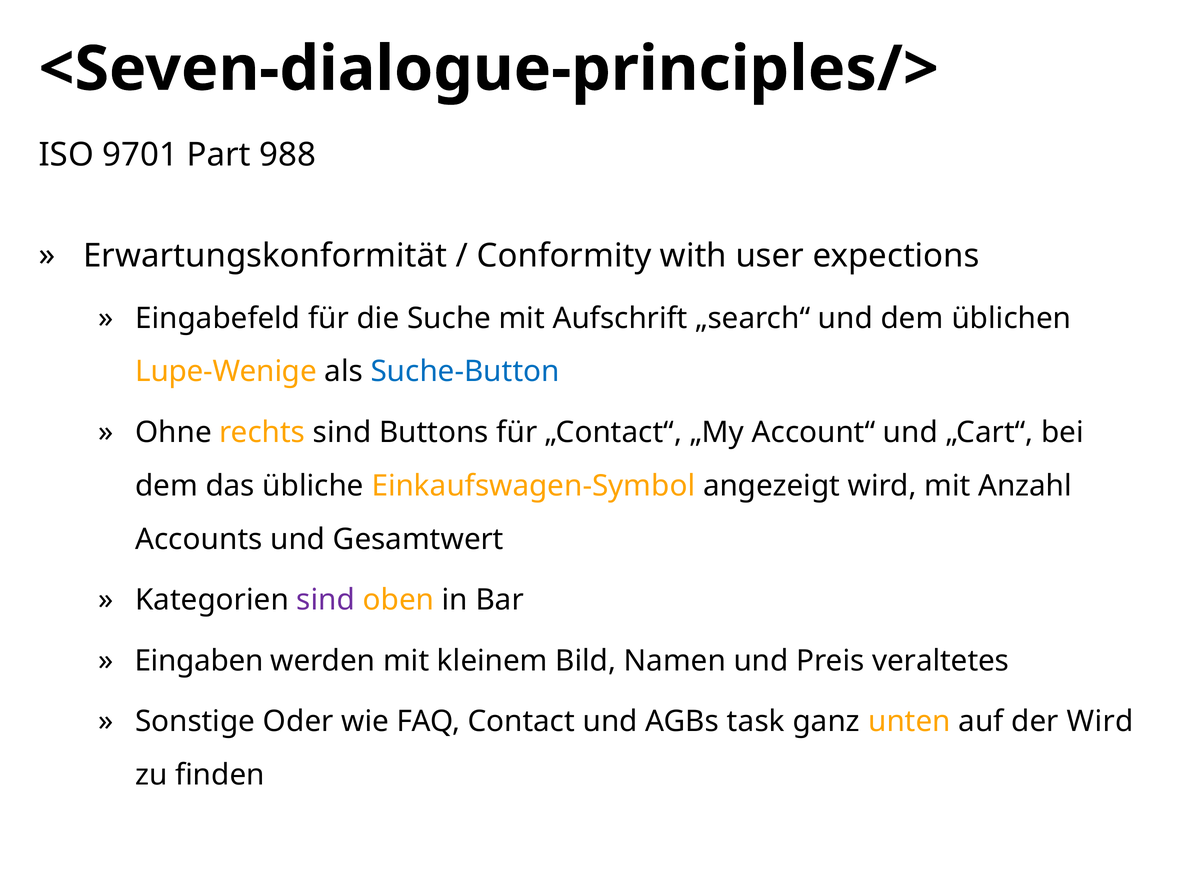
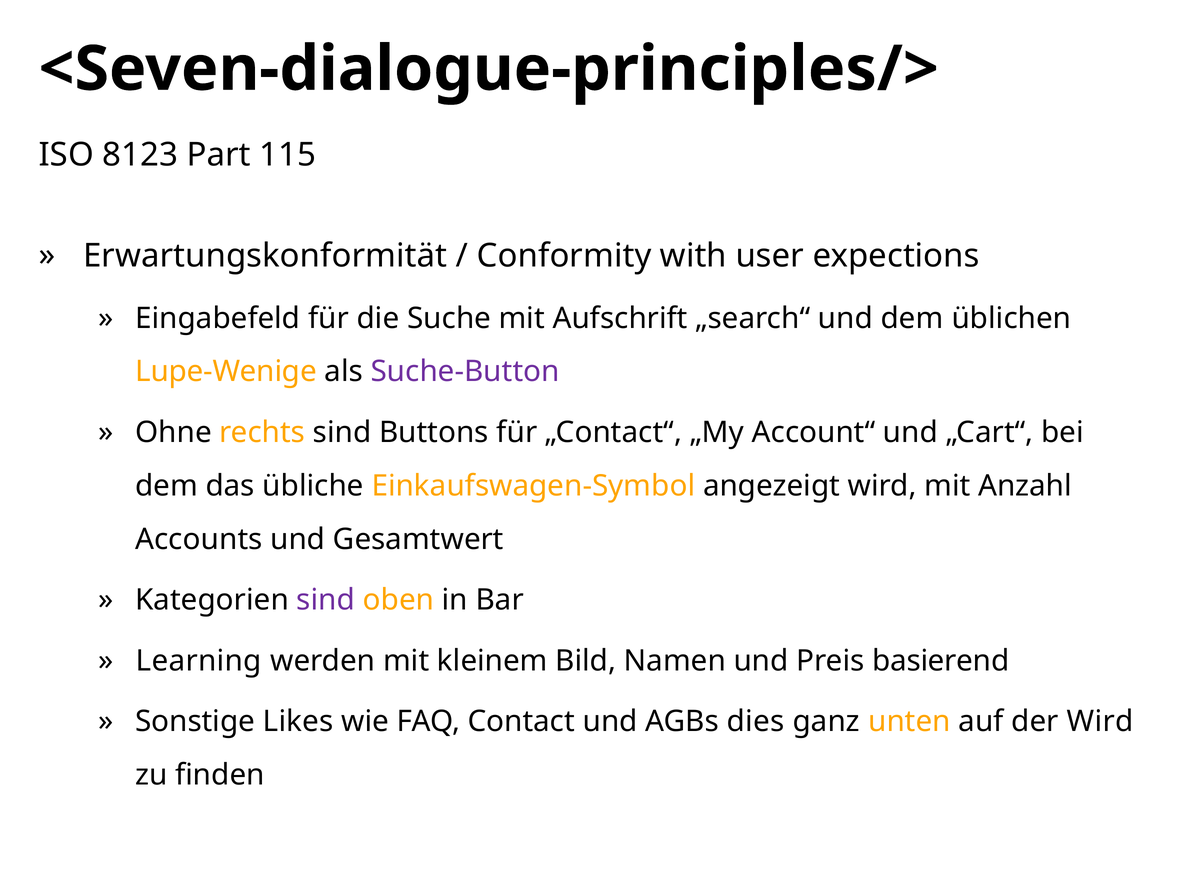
9701: 9701 -> 8123 (140, 155)
988: 988 -> 115 (288, 155)
Suche-Button colour: blue -> purple (465, 372)
Eingaben: Eingaben -> Learning (199, 661)
veraltetes: veraltetes -> basierend (941, 661)
Oder: Oder -> Likes (298, 721)
task: task -> dies (756, 721)
